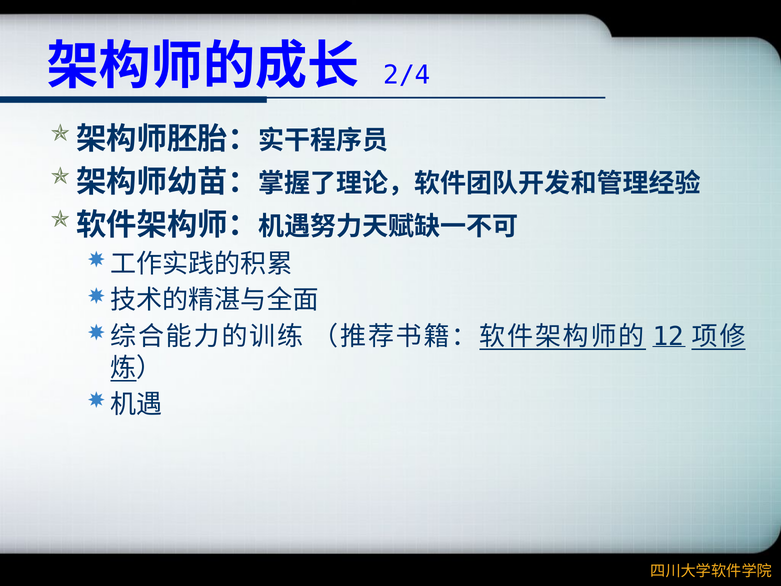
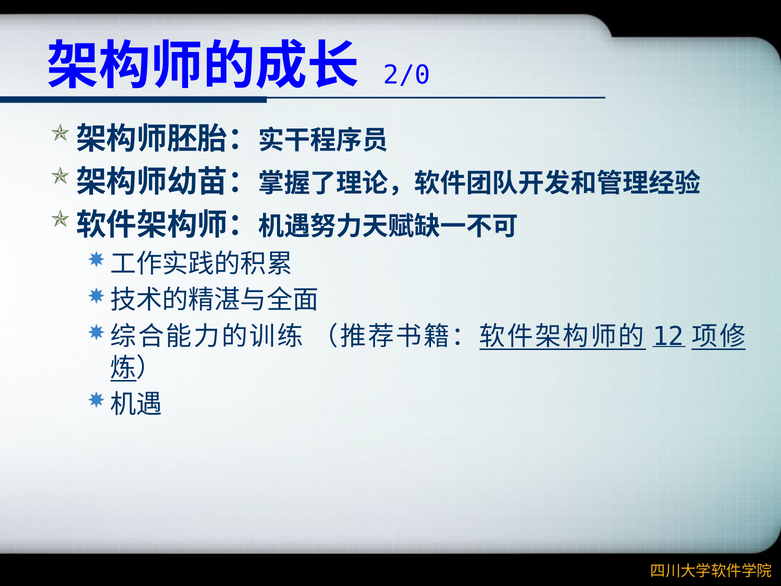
2/4: 2/4 -> 2/0 (407, 75)
